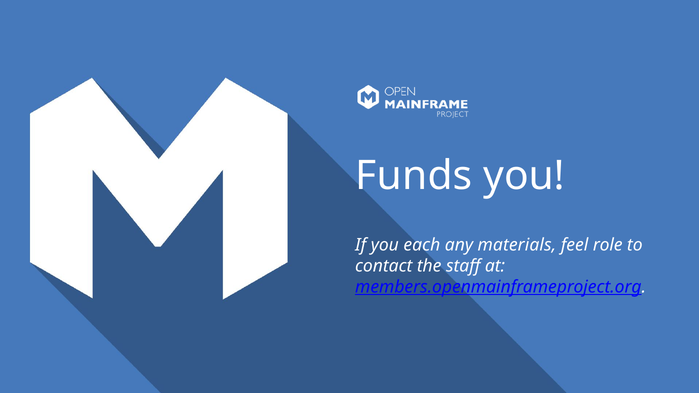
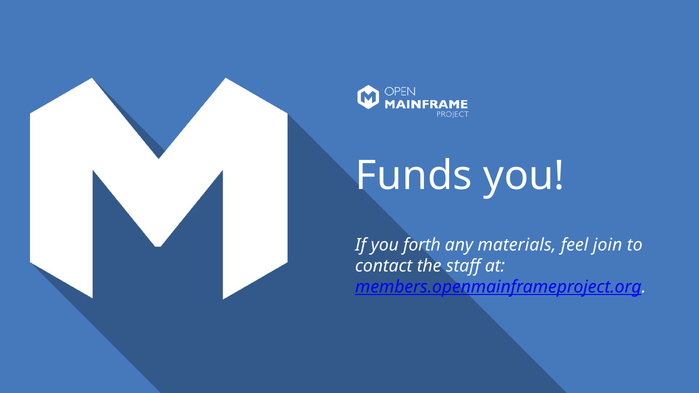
each: each -> forth (422, 245)
role: role -> join (608, 245)
